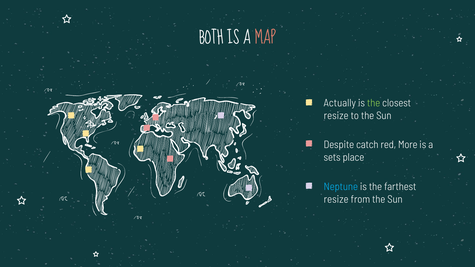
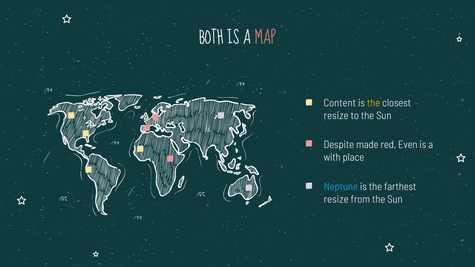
Actually: Actually -> Content (340, 103)
the colour: light green -> yellow (374, 103)
catch: catch -> made (367, 145)
More: More -> Even (408, 145)
sets: sets -> with (332, 158)
